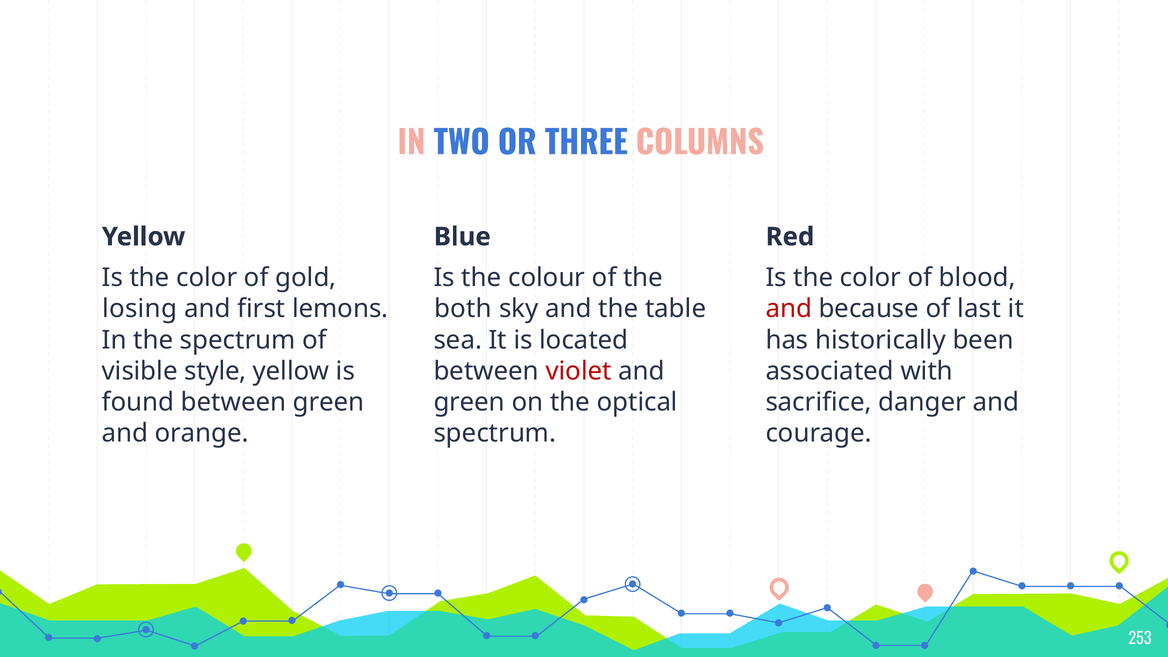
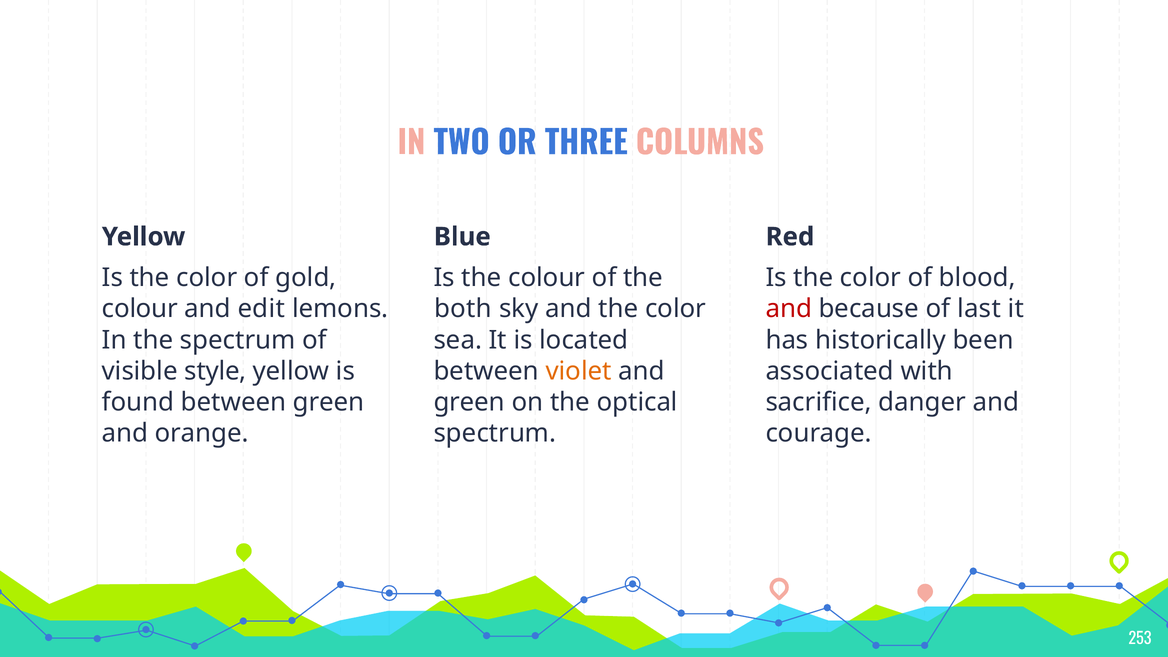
losing: losing -> colour (140, 309)
first: first -> edit (261, 309)
and the table: table -> color (676, 309)
violet colour: red -> orange (579, 371)
